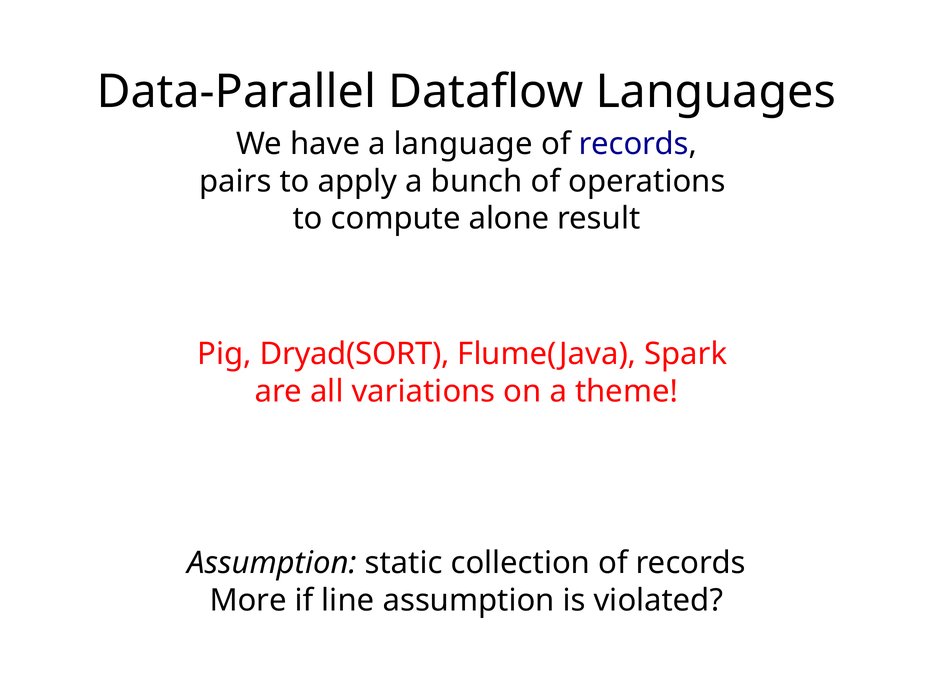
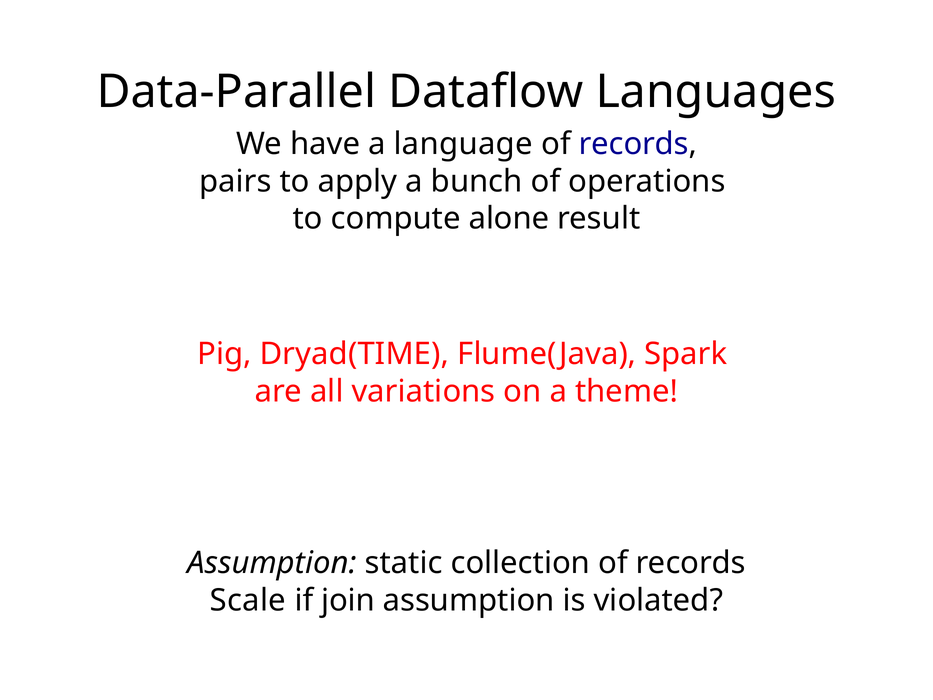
Dryad(SORT: Dryad(SORT -> Dryad(TIME (354, 354)
More: More -> Scale (248, 600)
line: line -> join (348, 600)
